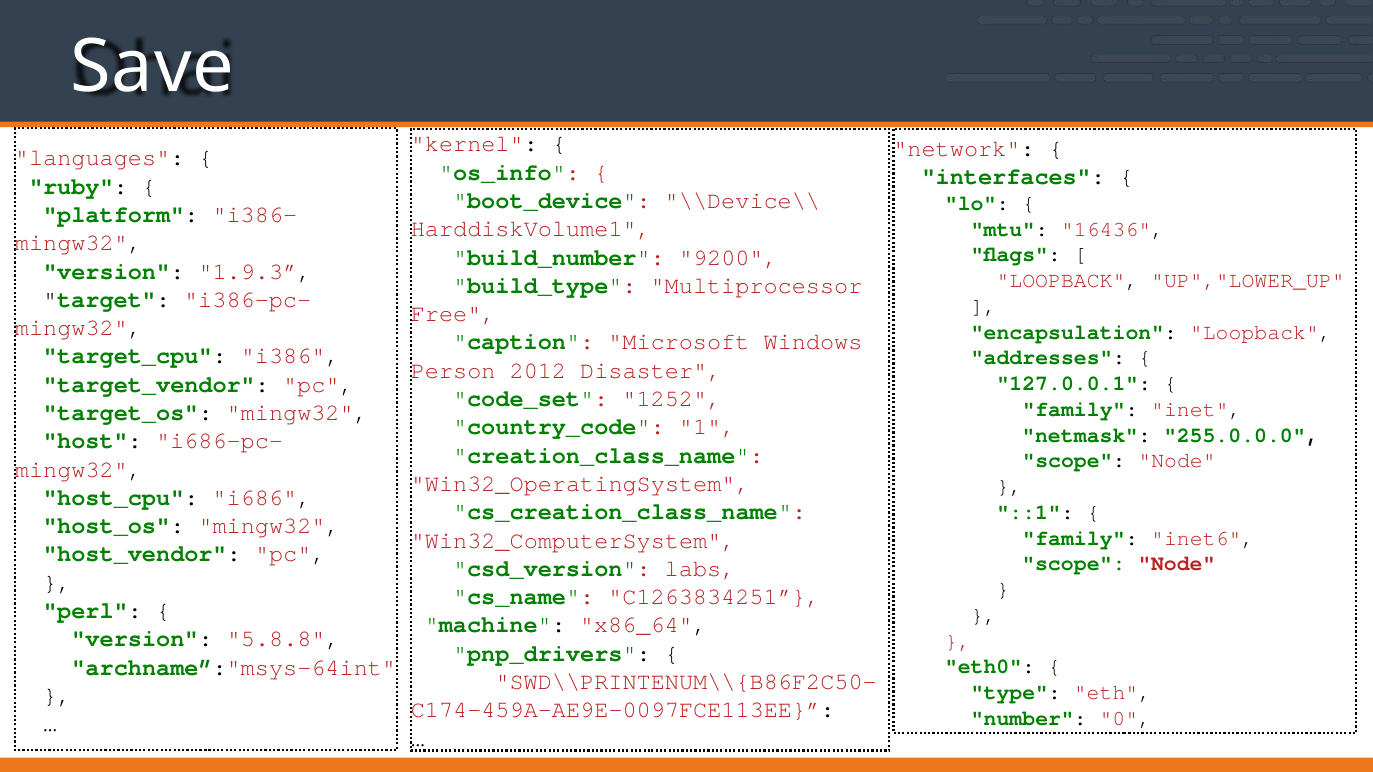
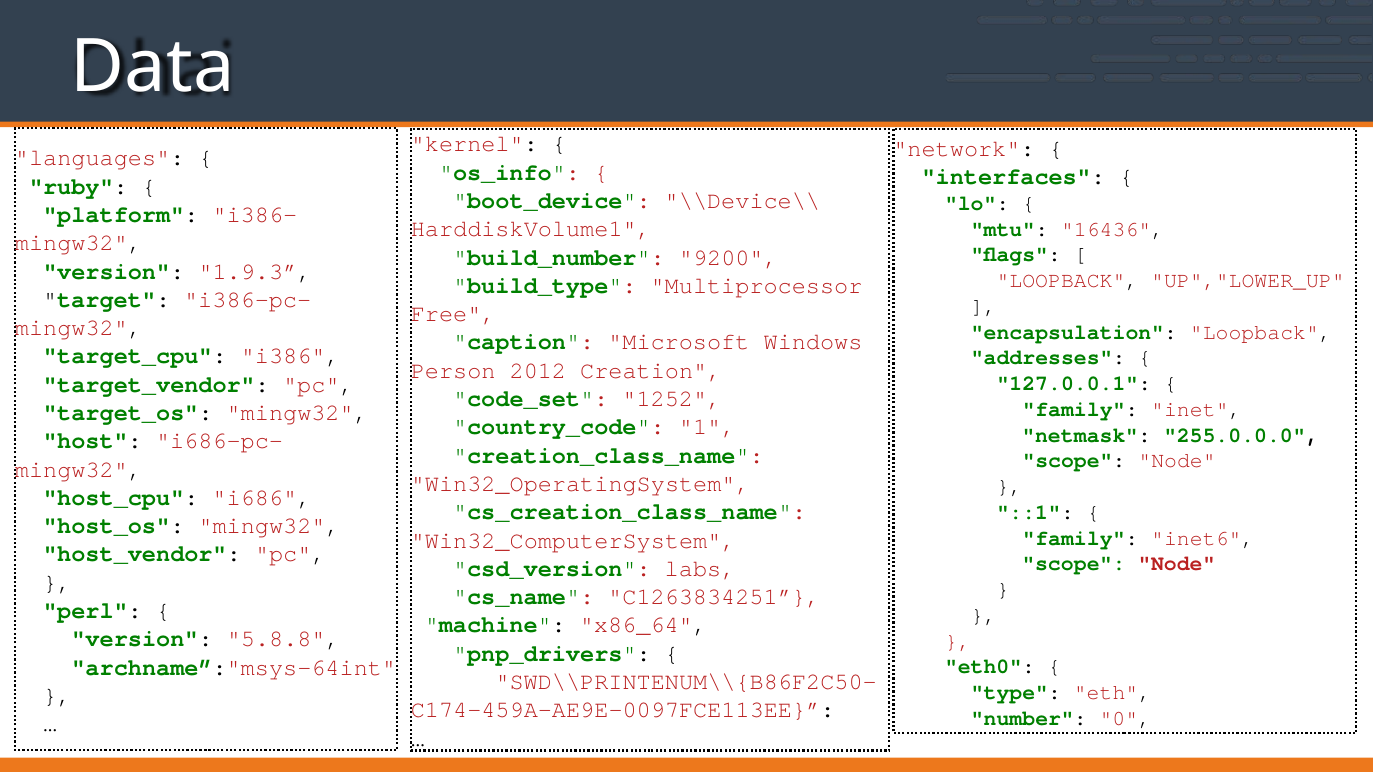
Save: Save -> Data (153, 67)
Disaster: Disaster -> Creation (651, 371)
